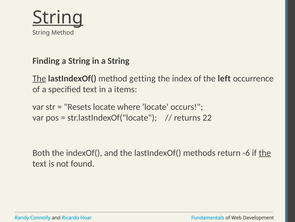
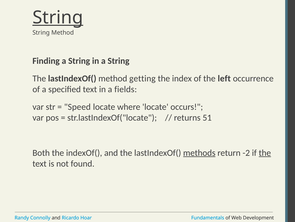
The underline: present -> none (39, 78)
items: items -> fields (126, 89)
Resets: Resets -> Speed (77, 106)
22: 22 -> 51 (207, 117)
methods underline: none -> present (199, 152)
-6: -6 -> -2 (246, 152)
